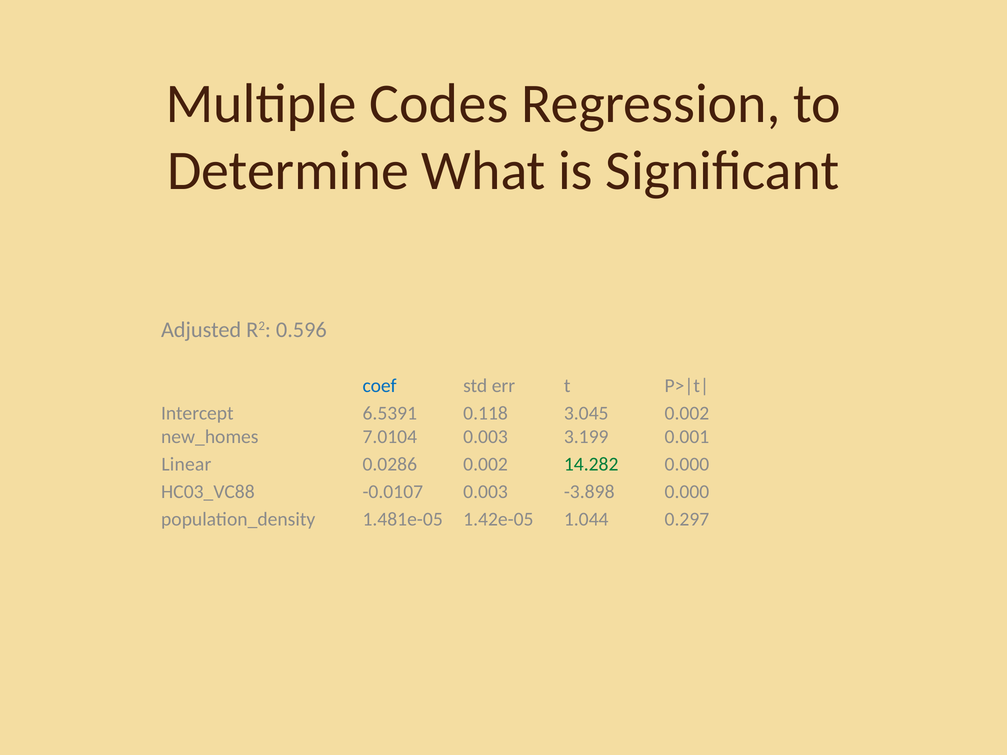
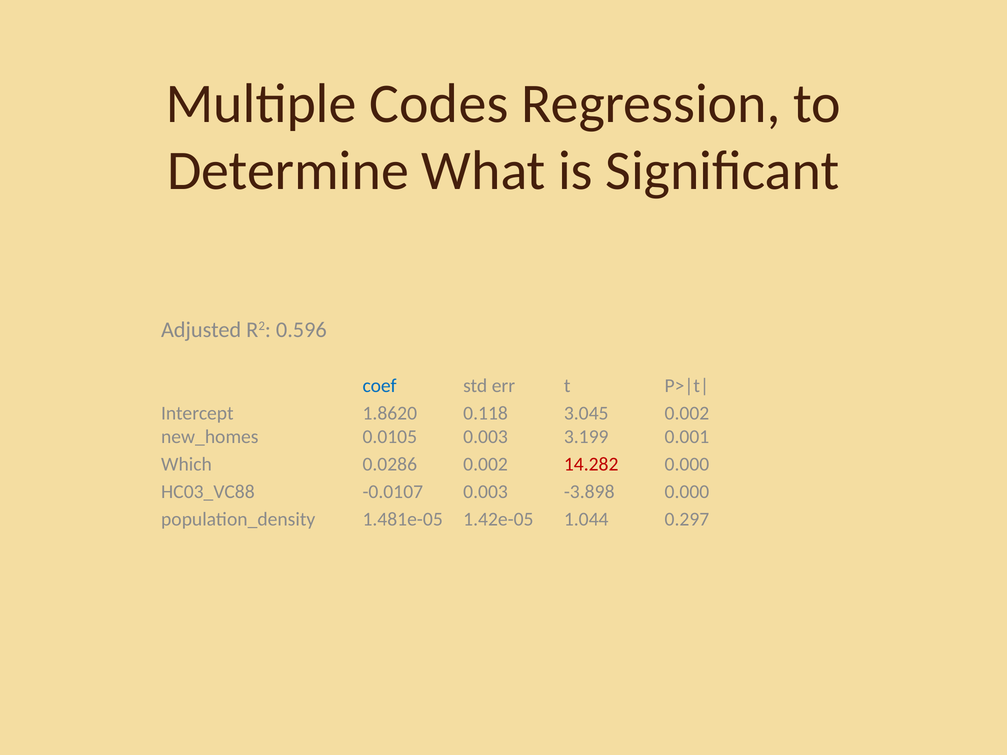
6.5391: 6.5391 -> 1.8620 (390, 414)
7.0104: 7.0104 -> 0.0105 (390, 437)
Linear: Linear -> Which (186, 464)
14.282 colour: green -> red (591, 464)
